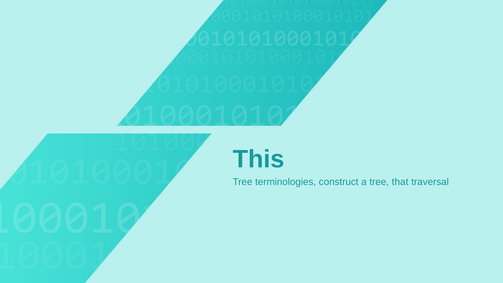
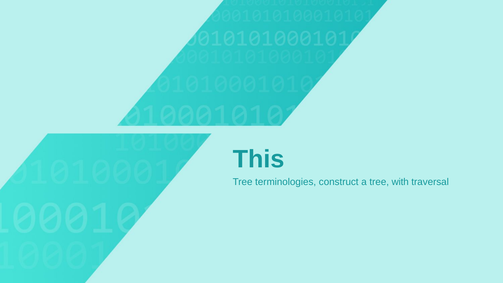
that: that -> with (400, 182)
